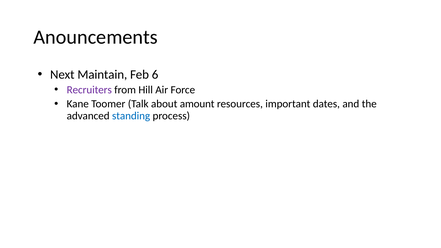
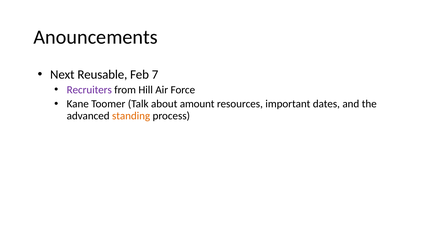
Maintain: Maintain -> Reusable (102, 75)
6: 6 -> 7 (155, 75)
standing colour: blue -> orange (131, 116)
